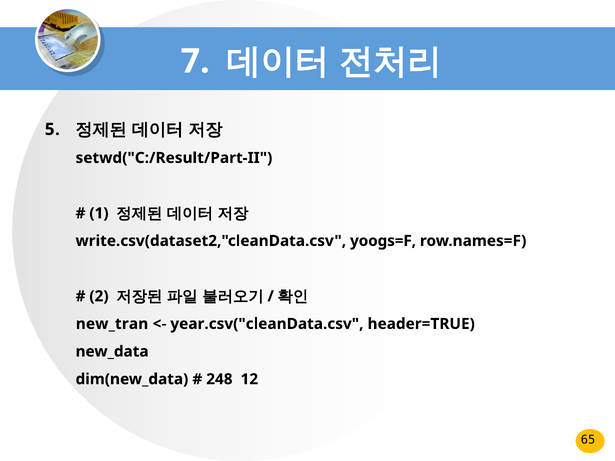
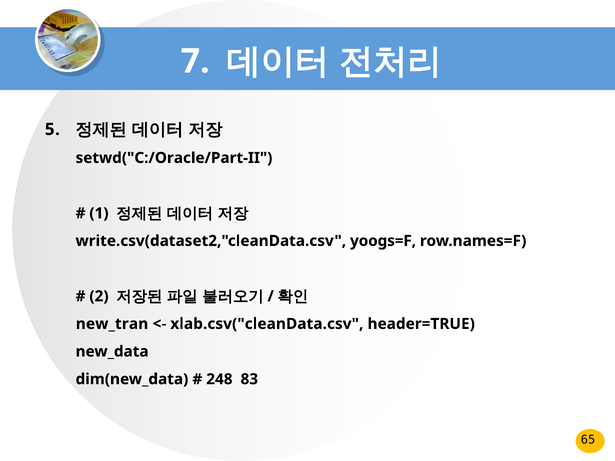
setwd("C:/Result/Part-II: setwd("C:/Result/Part-II -> setwd("C:/Oracle/Part-II (174, 158)
year.csv("cleanData.csv: year.csv("cleanData.csv -> xlab.csv("cleanData.csv (267, 324)
12: 12 -> 83 (249, 379)
